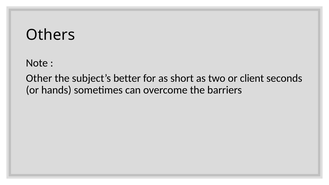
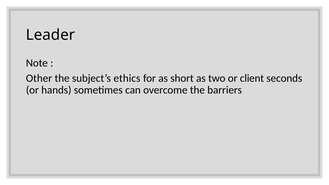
Others: Others -> Leader (51, 35)
better: better -> ethics (127, 78)
